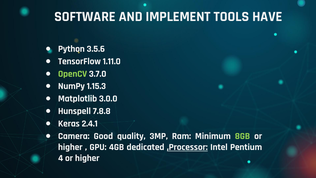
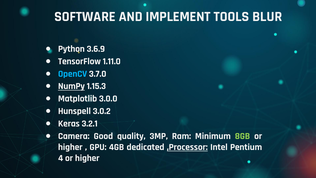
HAVE: HAVE -> BLUR (267, 16)
3.5.6: 3.5.6 -> 3.6.9 (96, 49)
OpenCV colour: light green -> light blue (73, 74)
NumPy underline: none -> present (71, 86)
7.8.8: 7.8.8 -> 3.0.2 (102, 111)
2.4.1: 2.4.1 -> 3.2.1 (90, 123)
